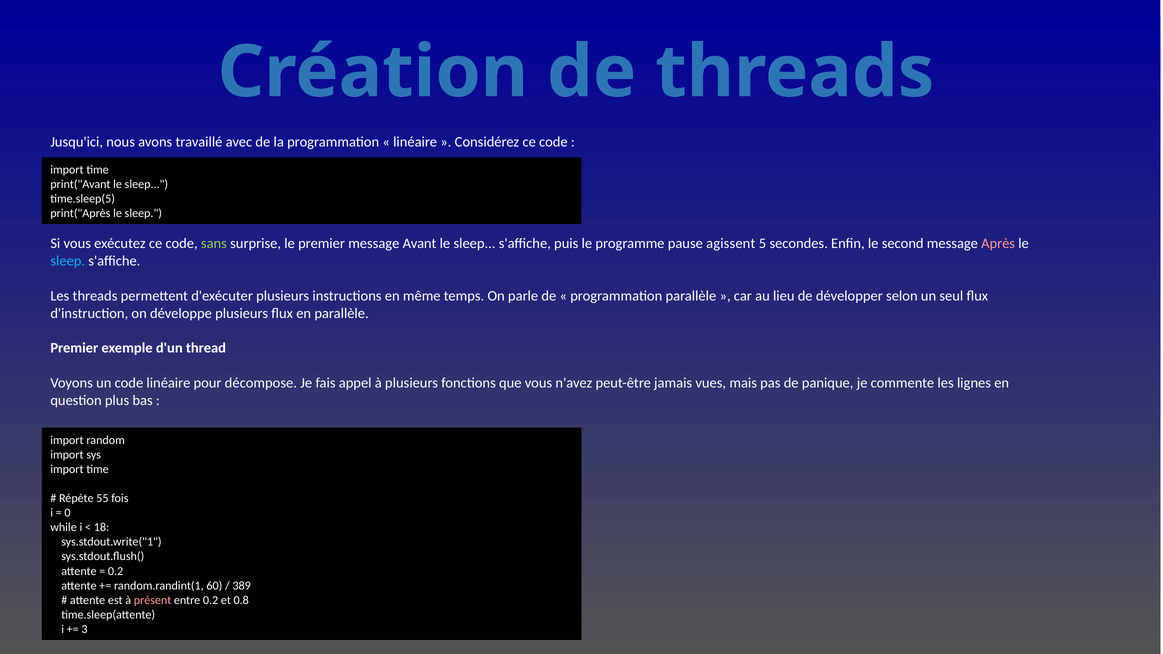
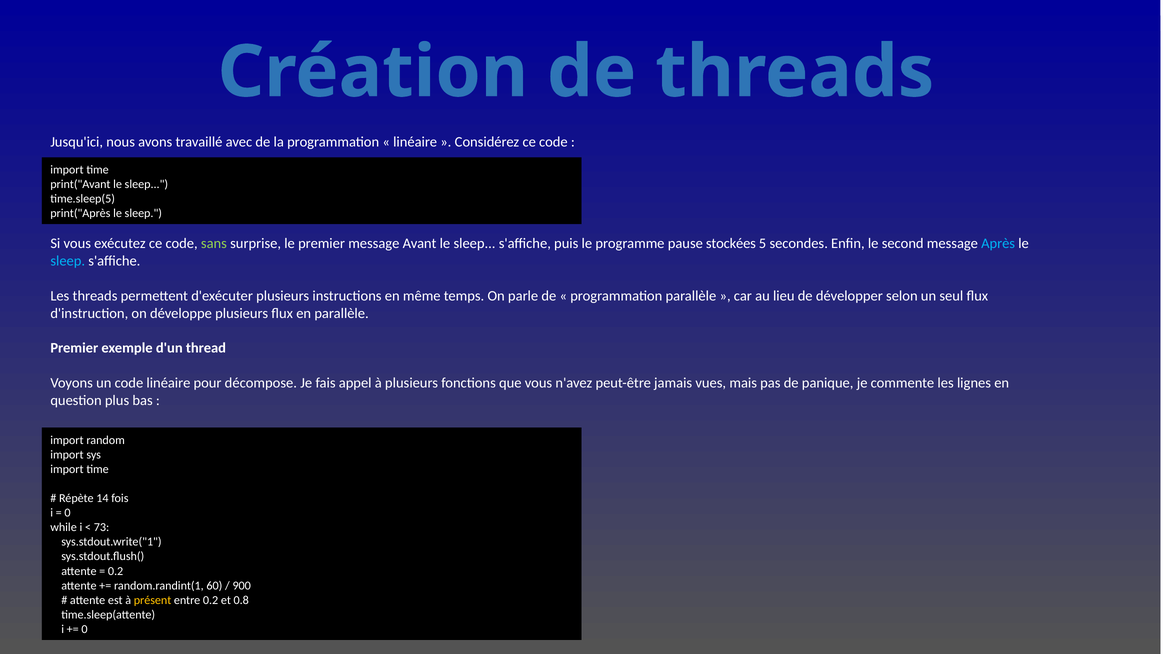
agissent: agissent -> stockées (731, 244)
Après colour: pink -> light blue (998, 244)
55: 55 -> 14 (102, 498)
18: 18 -> 73 (102, 528)
389: 389 -> 900 (242, 586)
présent colour: pink -> yellow (153, 600)
3: 3 -> 0 (85, 629)
